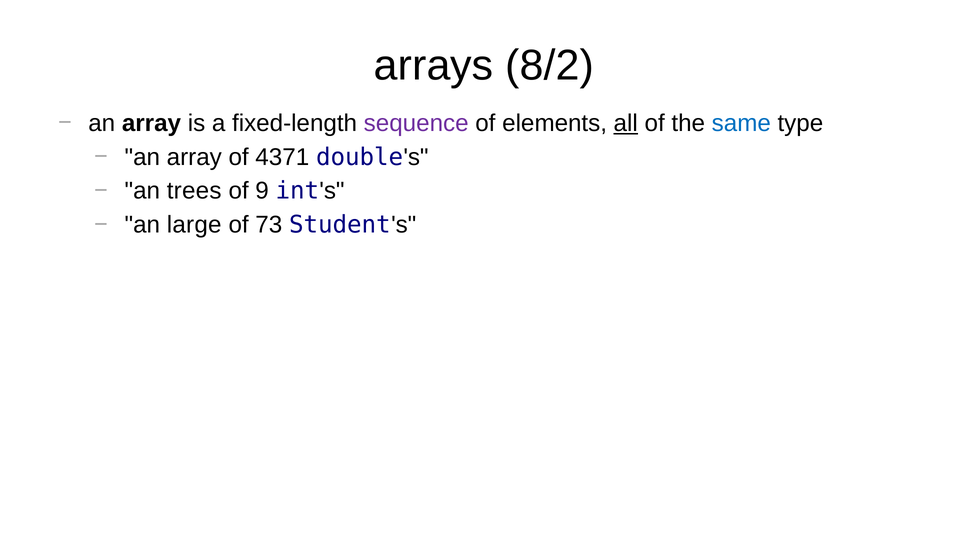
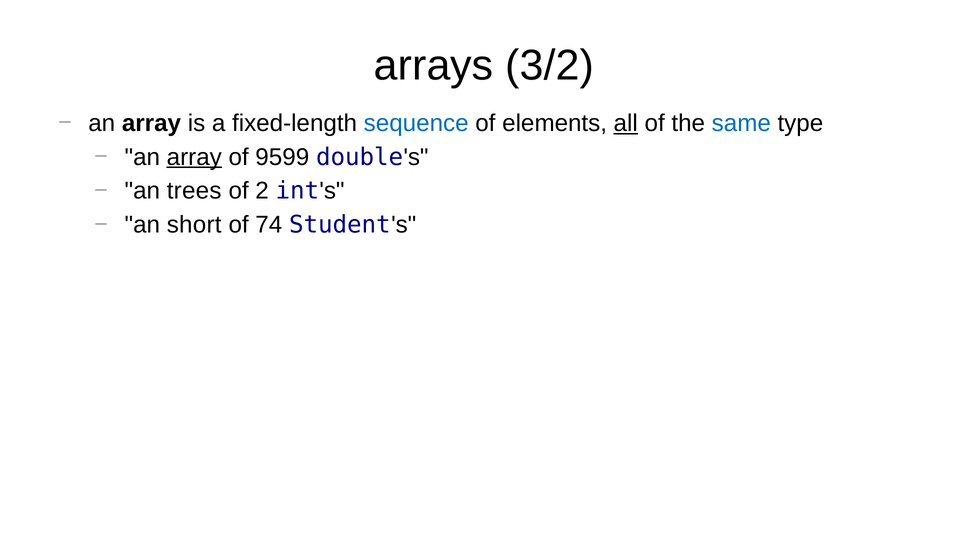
8/2: 8/2 -> 3/2 (550, 65)
sequence colour: purple -> blue (416, 123)
array underline: none -> present (194, 157)
4371: 4371 -> 9599 (282, 157)
9: 9 -> 2 (262, 191)
large: large -> short (194, 225)
73: 73 -> 74 (269, 225)
